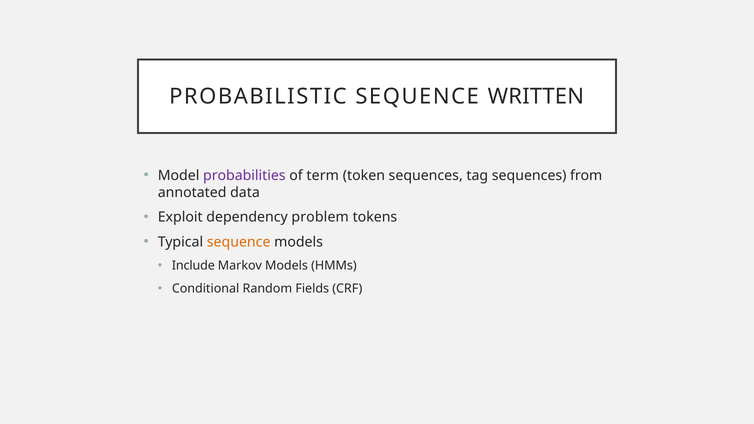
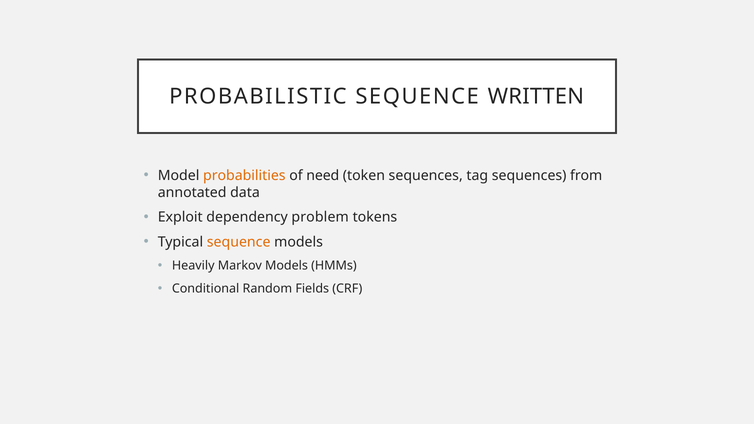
probabilities colour: purple -> orange (244, 175)
term: term -> need (323, 175)
Include: Include -> Heavily (193, 266)
